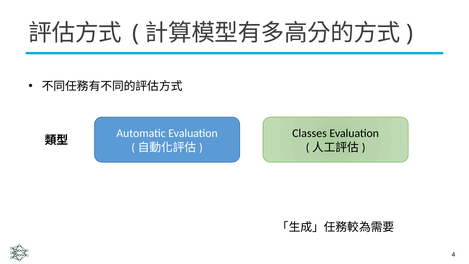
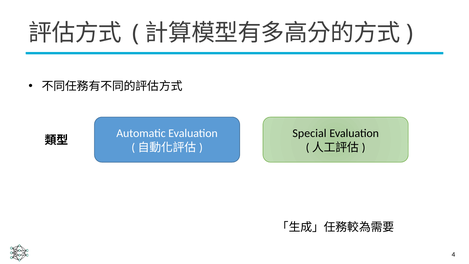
Classes: Classes -> Special (309, 133)
